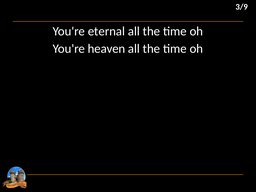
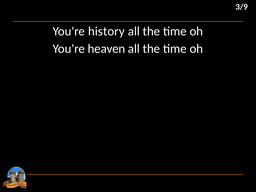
eternal: eternal -> history (106, 31)
